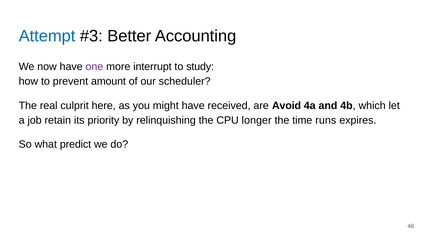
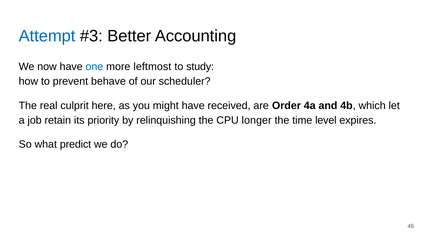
one colour: purple -> blue (94, 67)
interrupt: interrupt -> leftmost (152, 67)
amount: amount -> behave (108, 81)
Avoid: Avoid -> Order (286, 105)
runs: runs -> level (326, 120)
